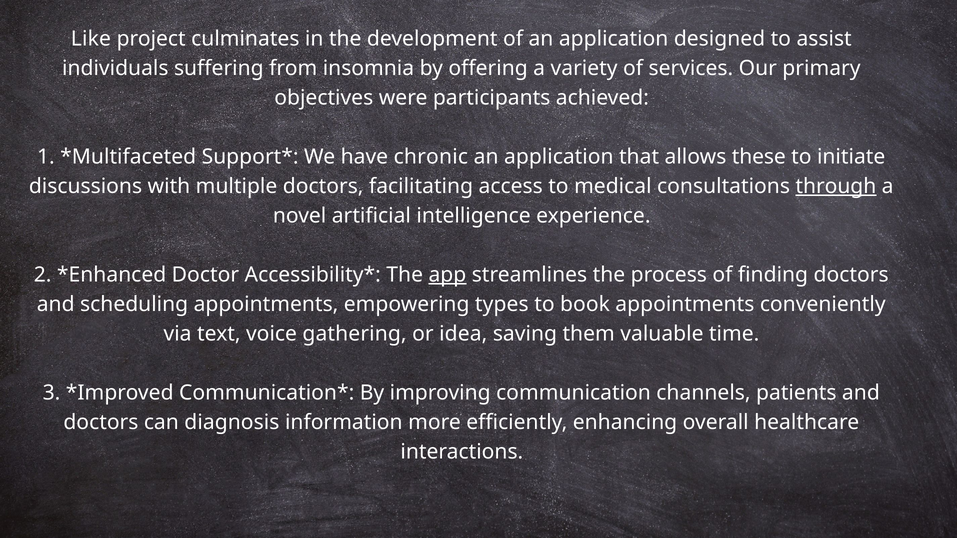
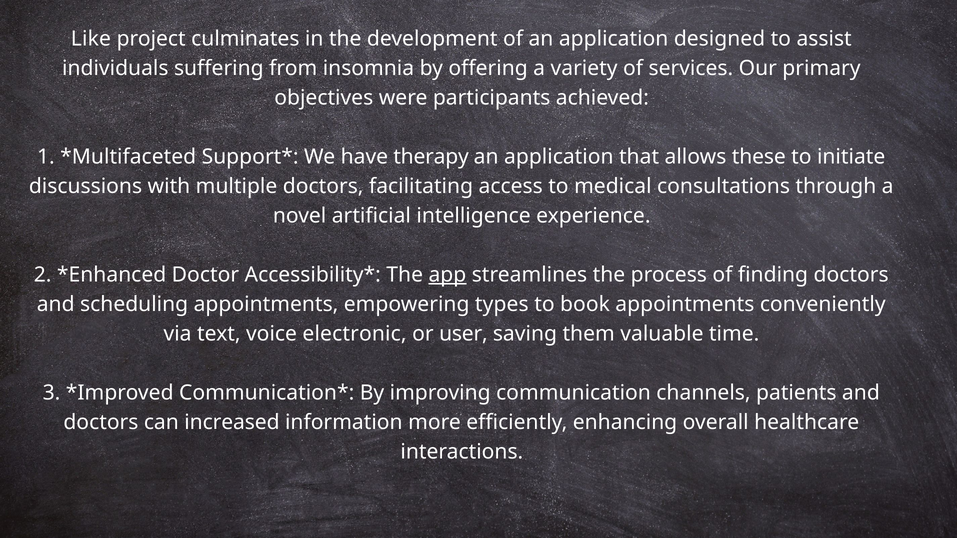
chronic: chronic -> therapy (431, 157)
through underline: present -> none (836, 186)
gathering: gathering -> electronic (355, 334)
idea: idea -> user (463, 334)
diagnosis: diagnosis -> increased (232, 423)
